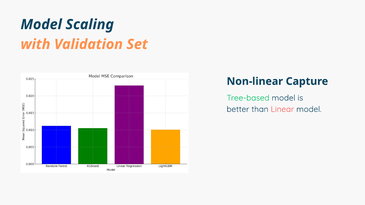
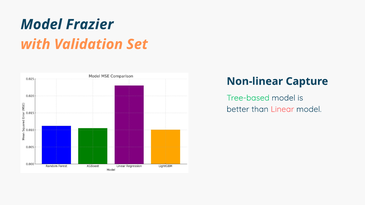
Scaling: Scaling -> Frazier (90, 25)
